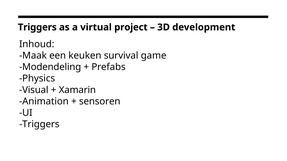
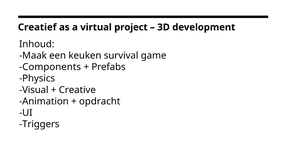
Triggers: Triggers -> Creatief (37, 27)
Modendeling: Modendeling -> Components (50, 67)
Xamarin: Xamarin -> Creative (77, 90)
sensoren: sensoren -> opdracht (100, 102)
